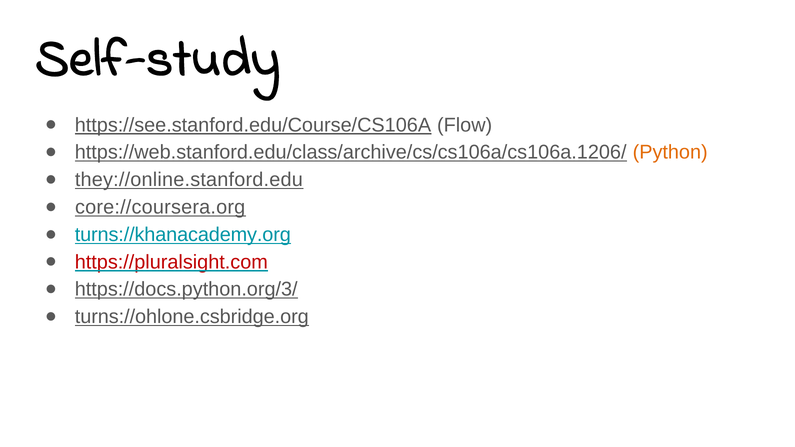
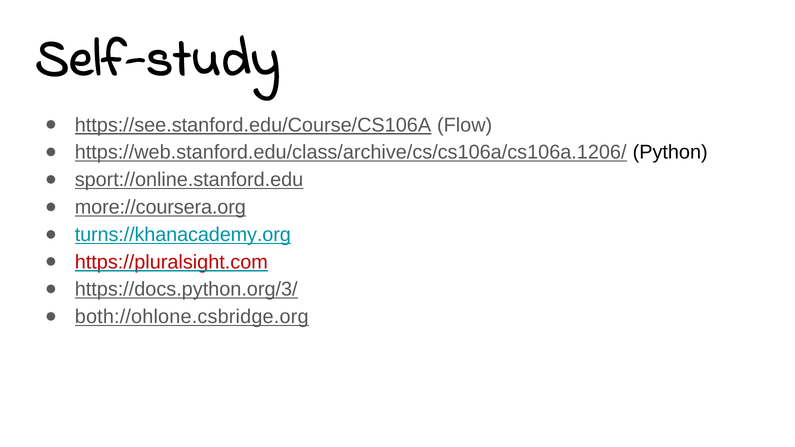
Python colour: orange -> black (670, 152)
they://online.stanford.edu: they://online.stanford.edu -> sport://online.stanford.edu (189, 180)
core://coursera.org: core://coursera.org -> more://coursera.org (160, 207)
turns://ohlone.csbridge.org: turns://ohlone.csbridge.org -> both://ohlone.csbridge.org (192, 317)
